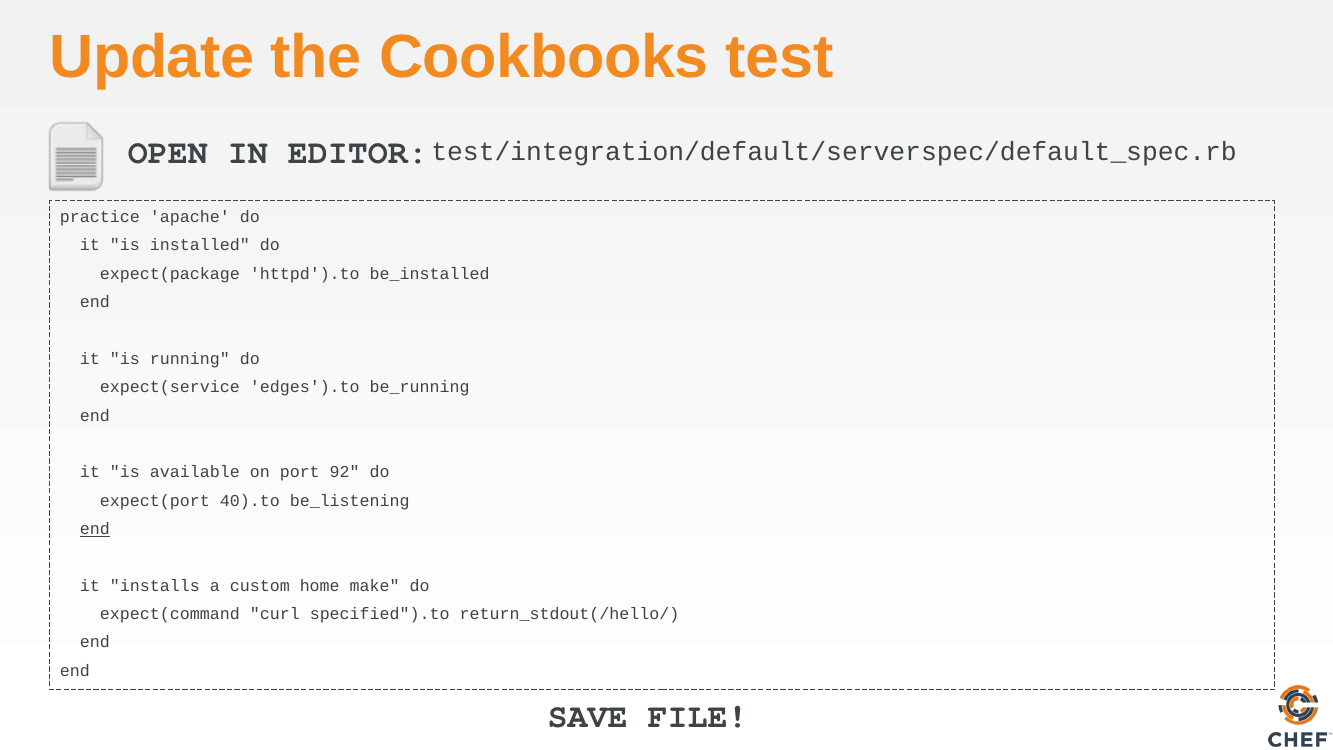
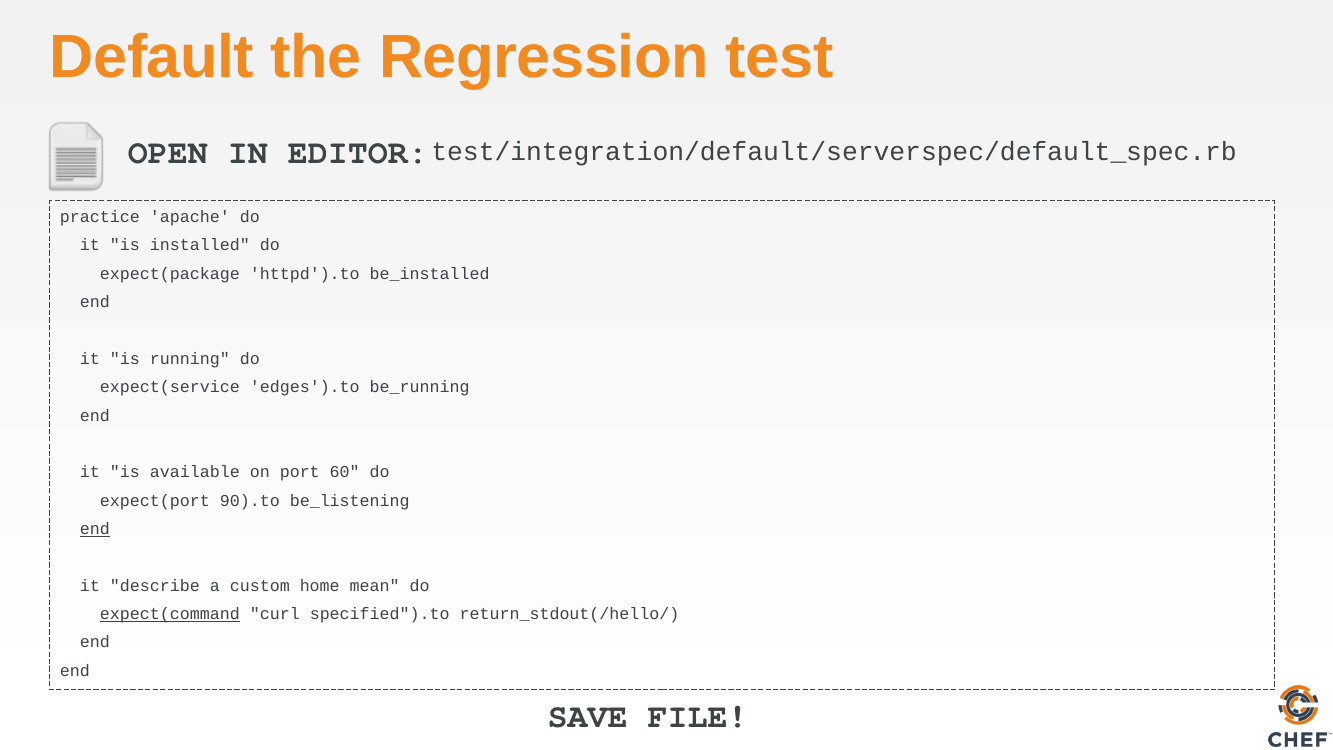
Update: Update -> Default (152, 58)
Cookbooks: Cookbooks -> Regression (544, 58)
92: 92 -> 60 (345, 472)
40).to: 40).to -> 90).to (250, 500)
installs: installs -> describe (155, 585)
make: make -> mean (375, 585)
expect(command underline: none -> present (170, 614)
